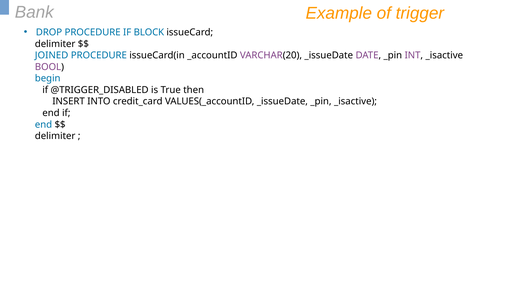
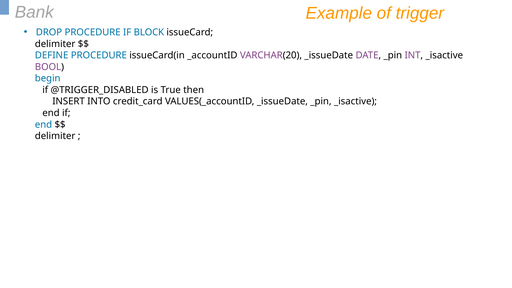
JOINED: JOINED -> DEFINE (52, 55)
